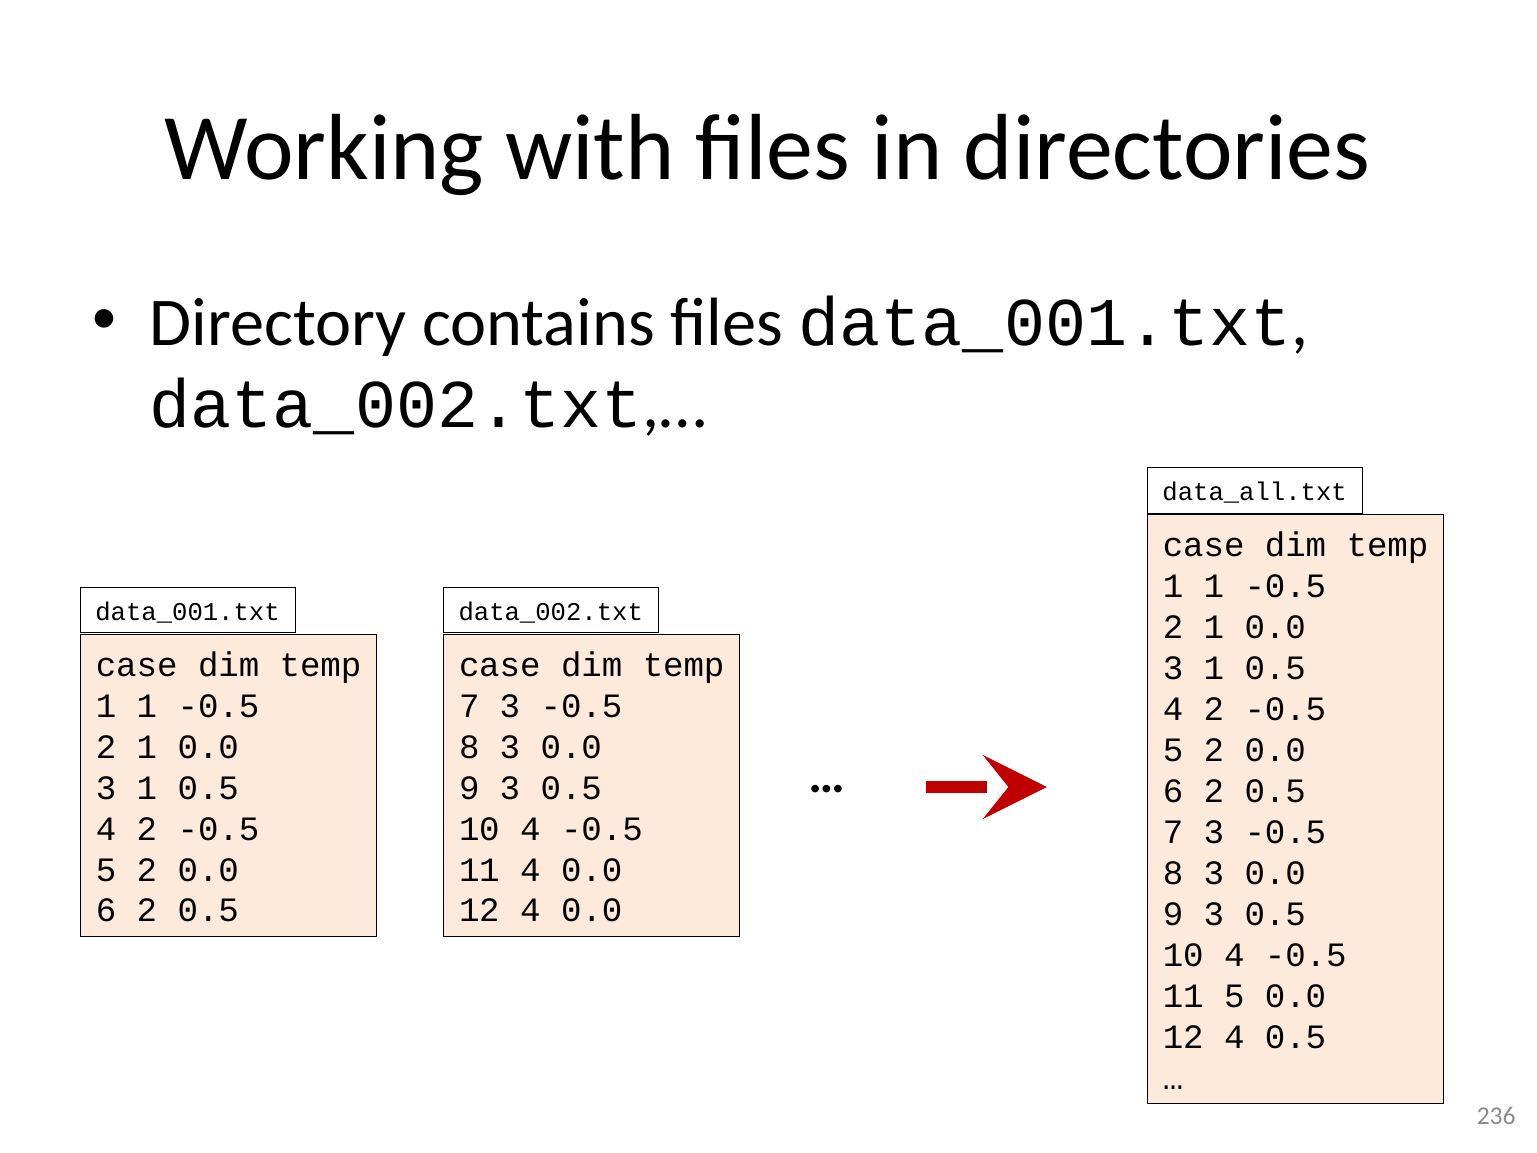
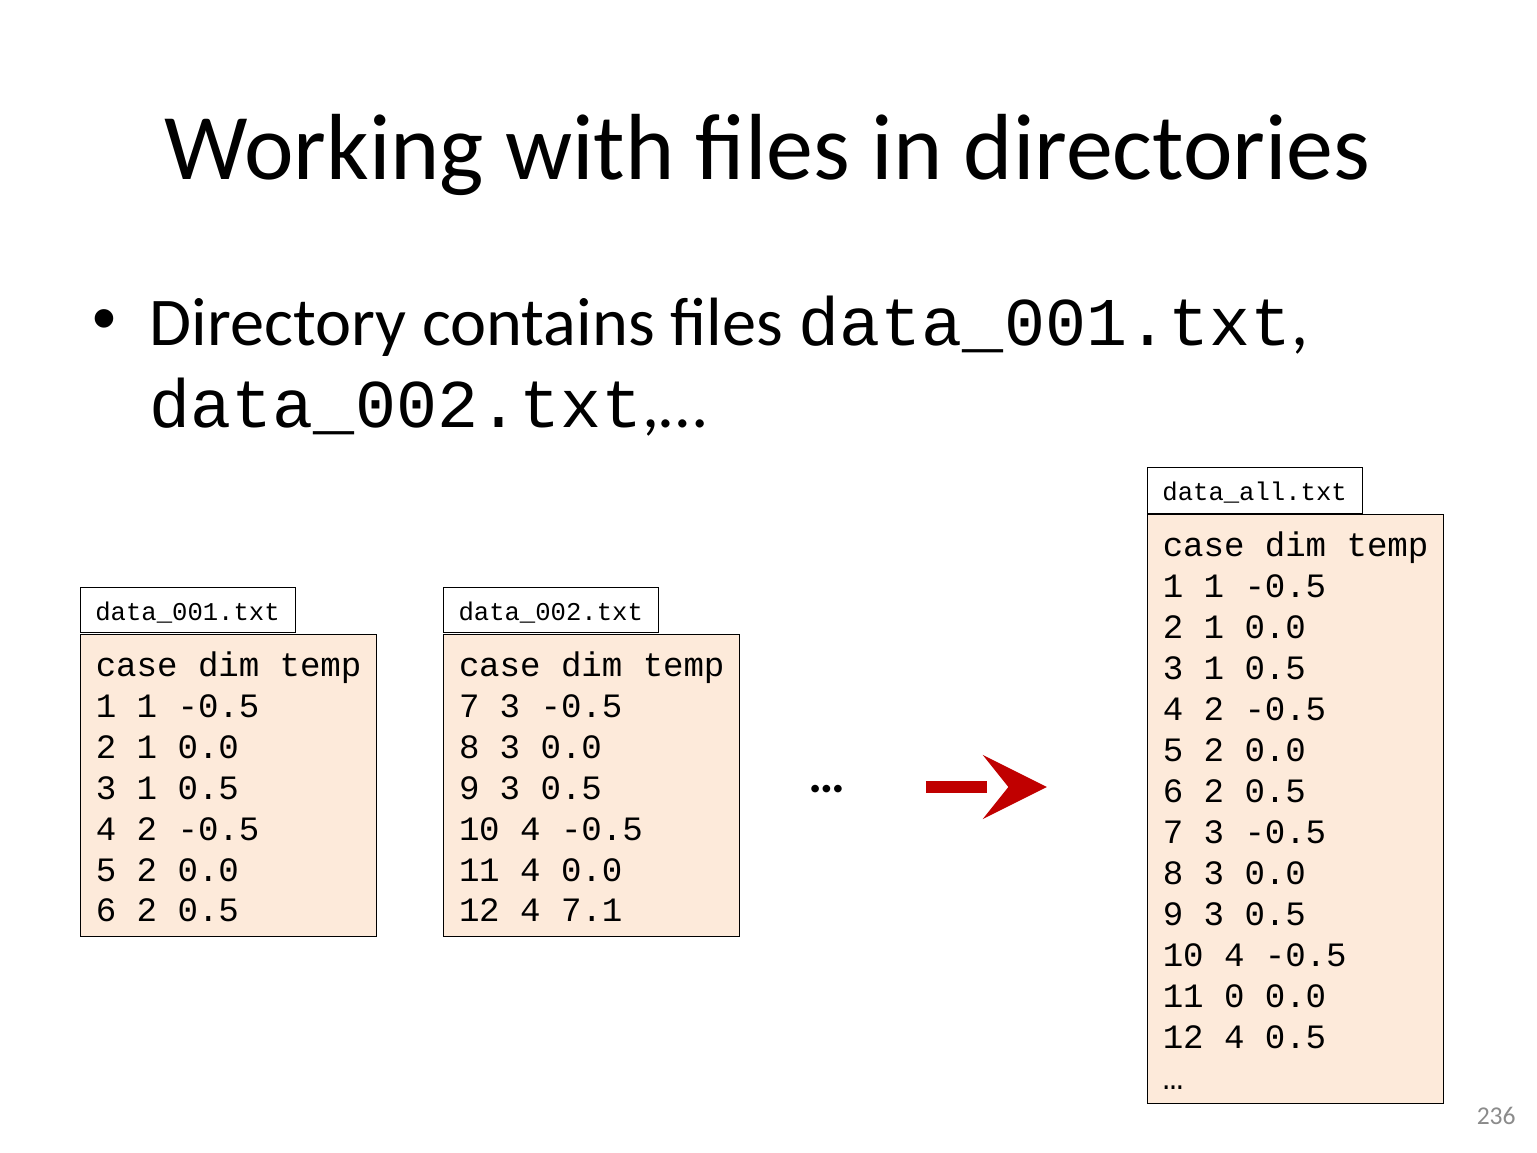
12 4 0.0: 0.0 -> 7.1 (592, 911)
11 5: 5 -> 0 (1234, 996)
